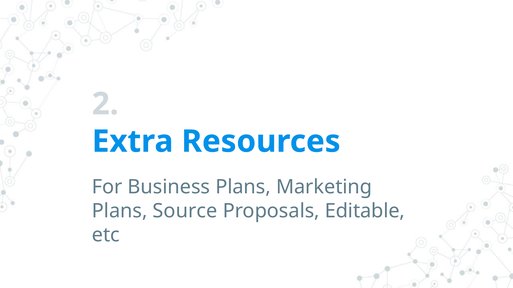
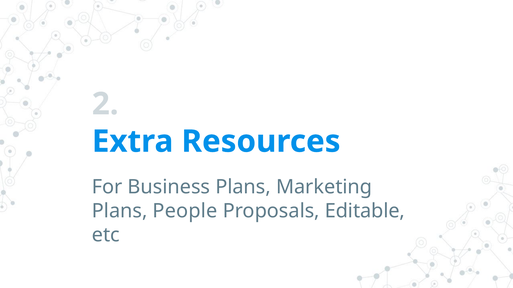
Source: Source -> People (185, 211)
